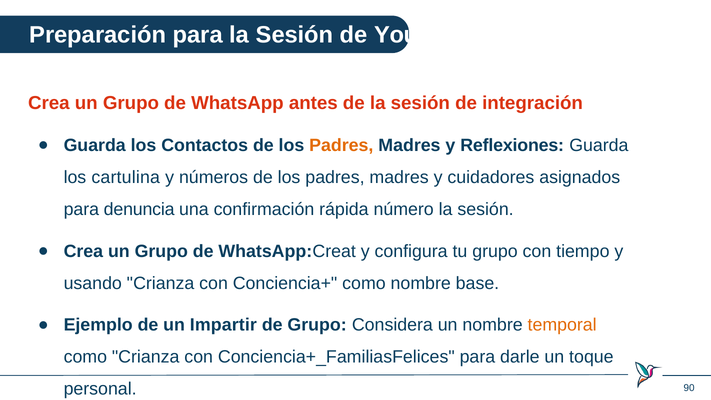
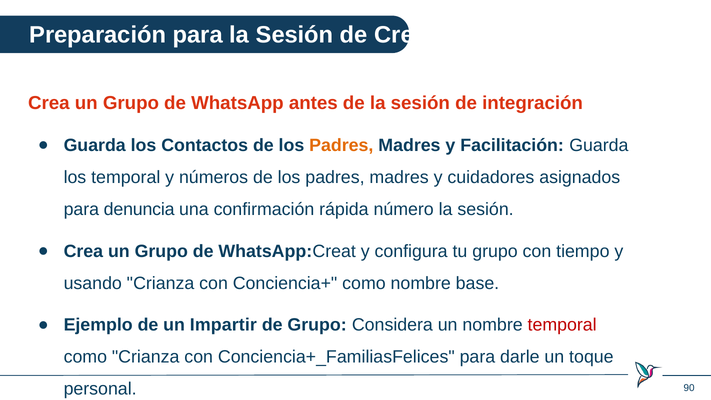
de Your: Your -> Crea (401, 35)
Reflexiones: Reflexiones -> Facilitación (512, 145)
los cartulina: cartulina -> temporal (126, 177)
temporal colour: orange -> red (562, 325)
